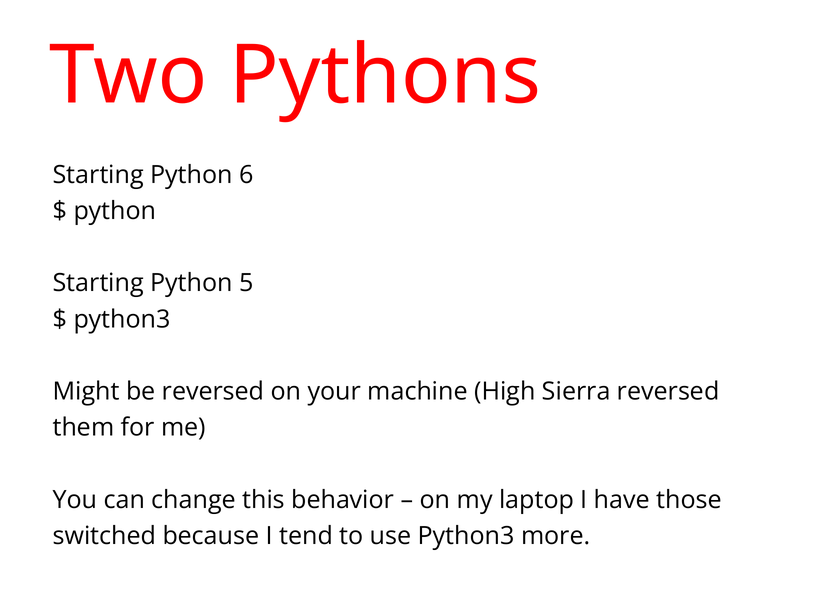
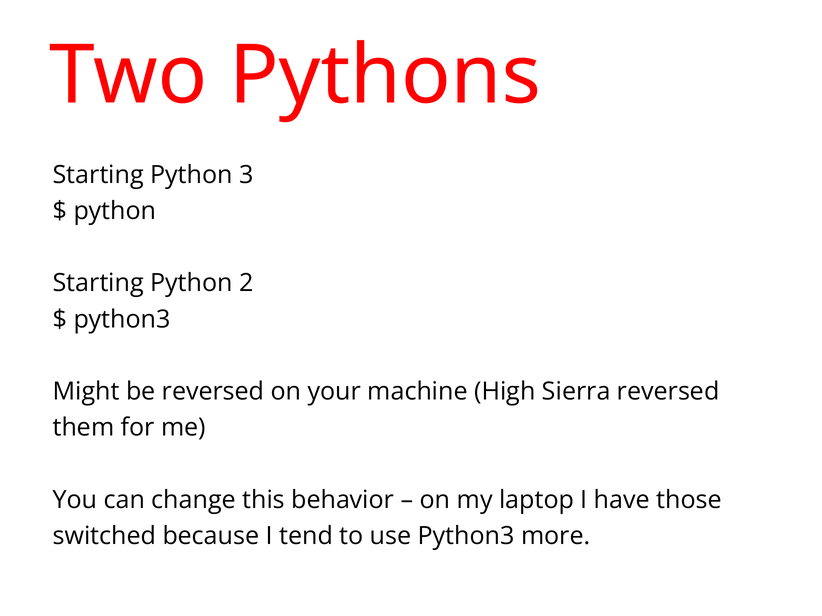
6: 6 -> 3 (246, 175)
5: 5 -> 2 (246, 283)
